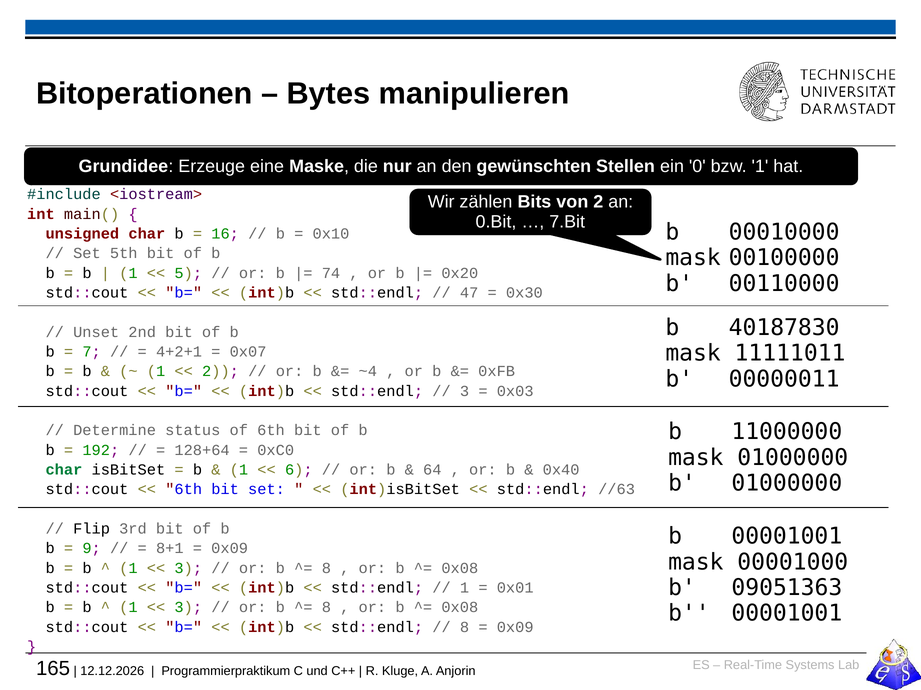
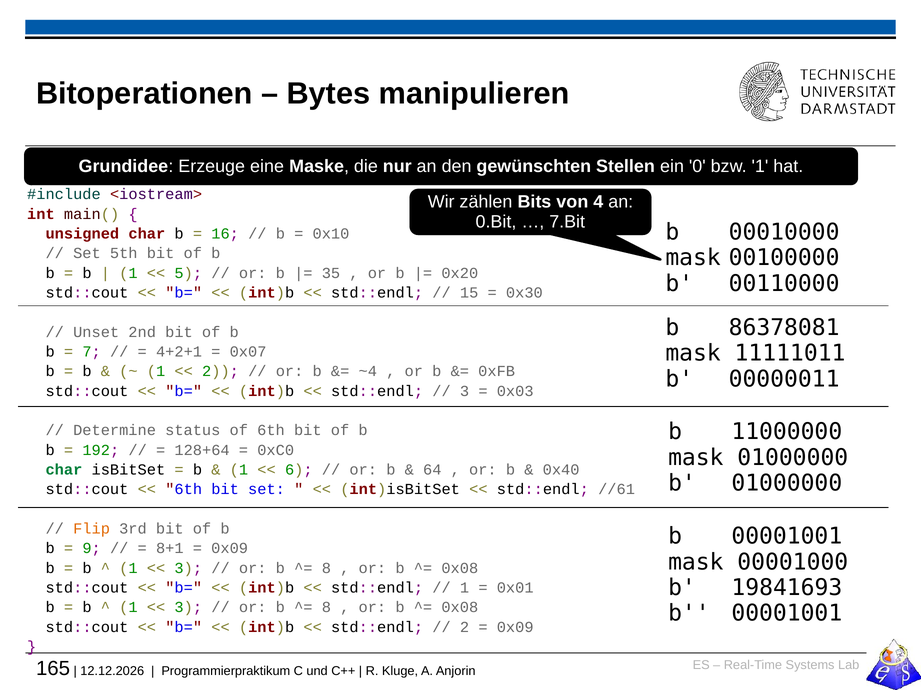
von 2: 2 -> 4 (598, 202)
74: 74 -> 35 (331, 273)
47: 47 -> 15 (469, 293)
40187830: 40187830 -> 86378081 (784, 328)
//63: //63 -> //61 (617, 490)
Flip colour: black -> orange (92, 529)
09051363: 09051363 -> 19841693 (787, 588)
8: 8 -> 2 (465, 628)
